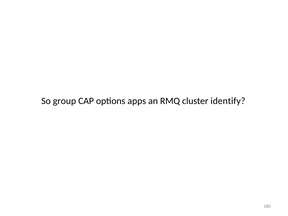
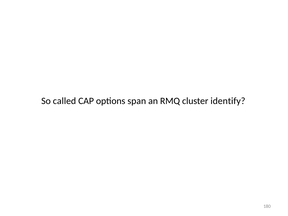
group: group -> called (64, 101)
apps: apps -> span (137, 101)
